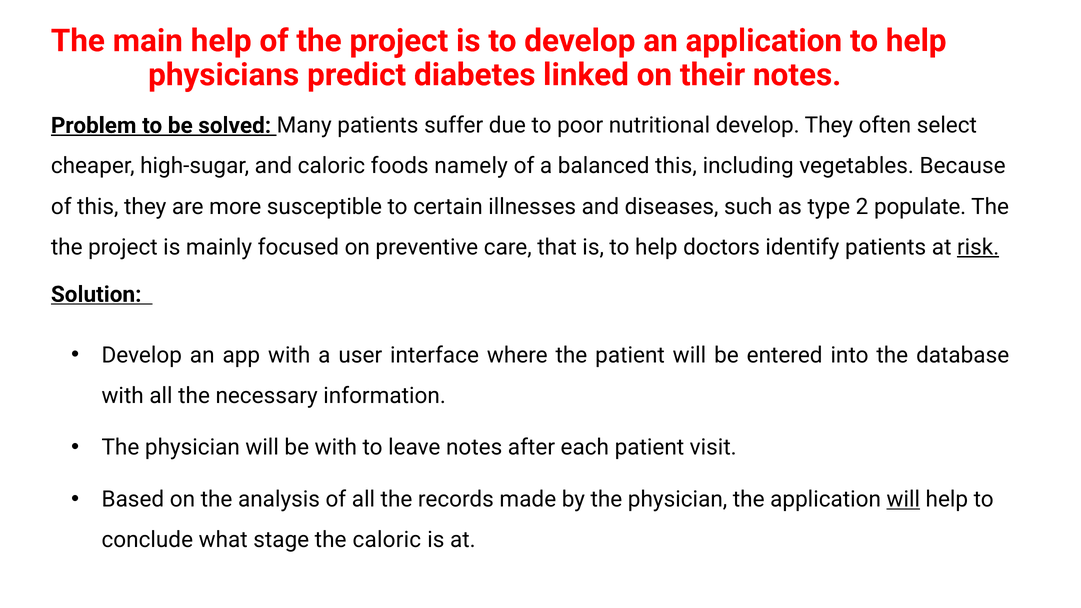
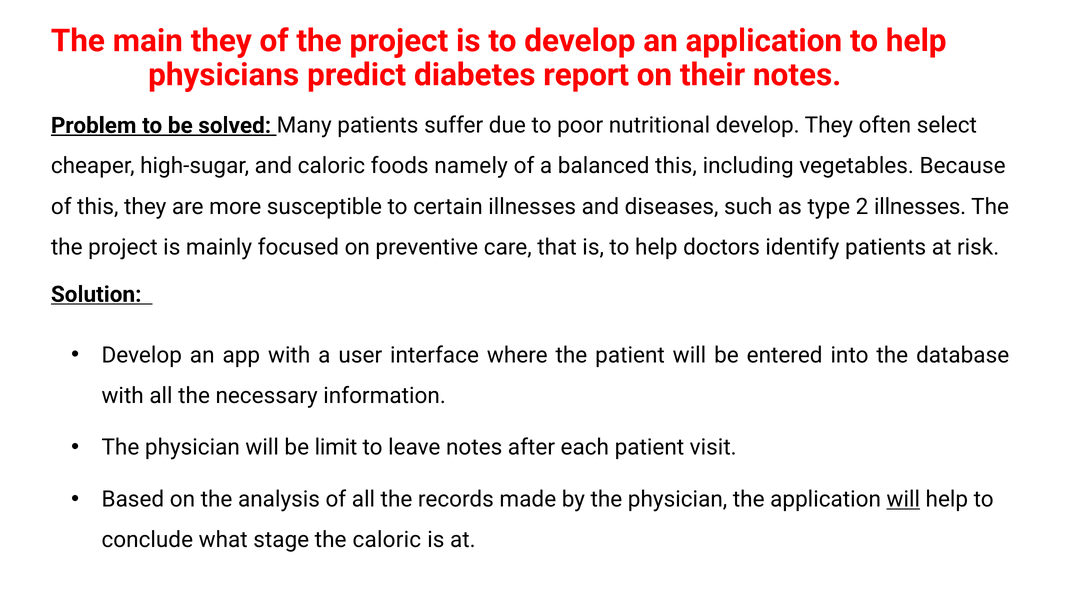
main help: help -> they (221, 41)
linked: linked -> report (586, 75)
2 populate: populate -> illnesses (920, 207)
risk underline: present -> none (978, 247)
be with: with -> limit (336, 448)
